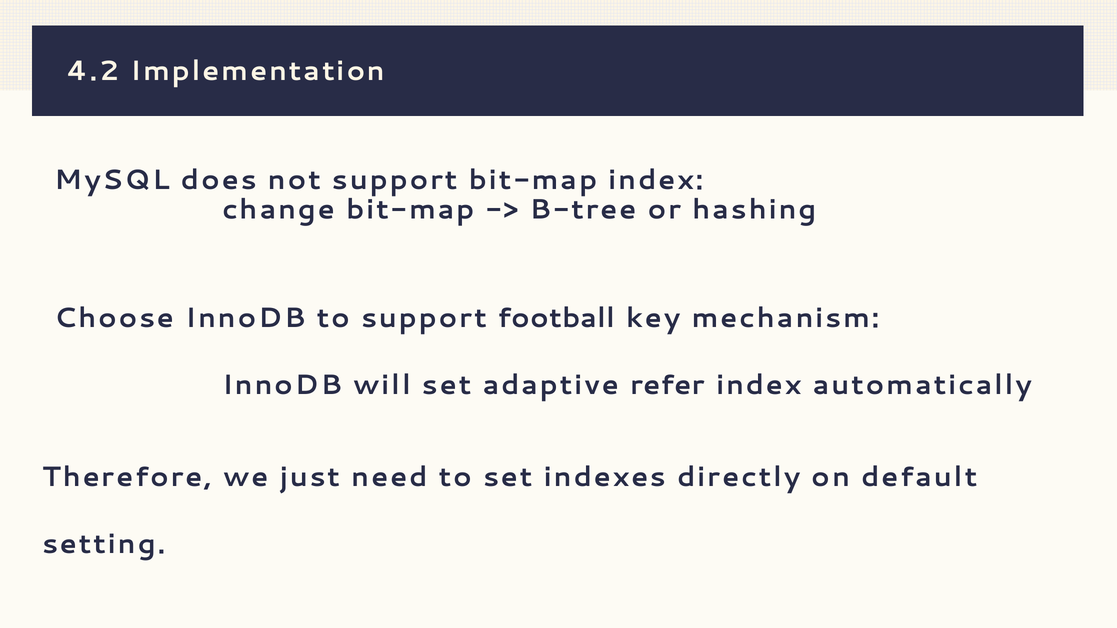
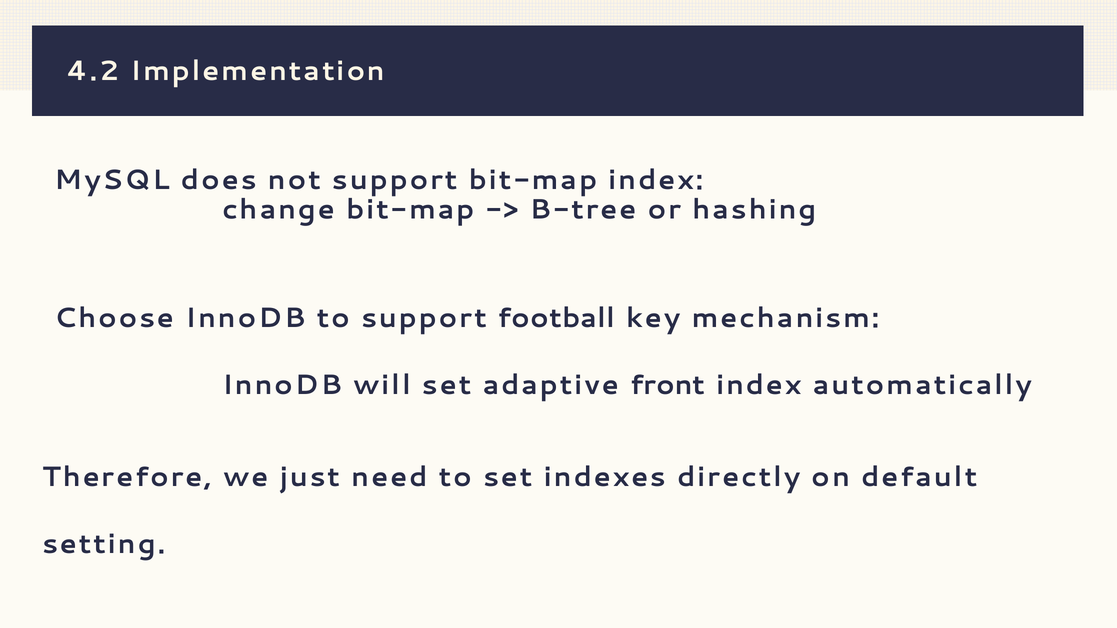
refer: refer -> front (668, 385)
